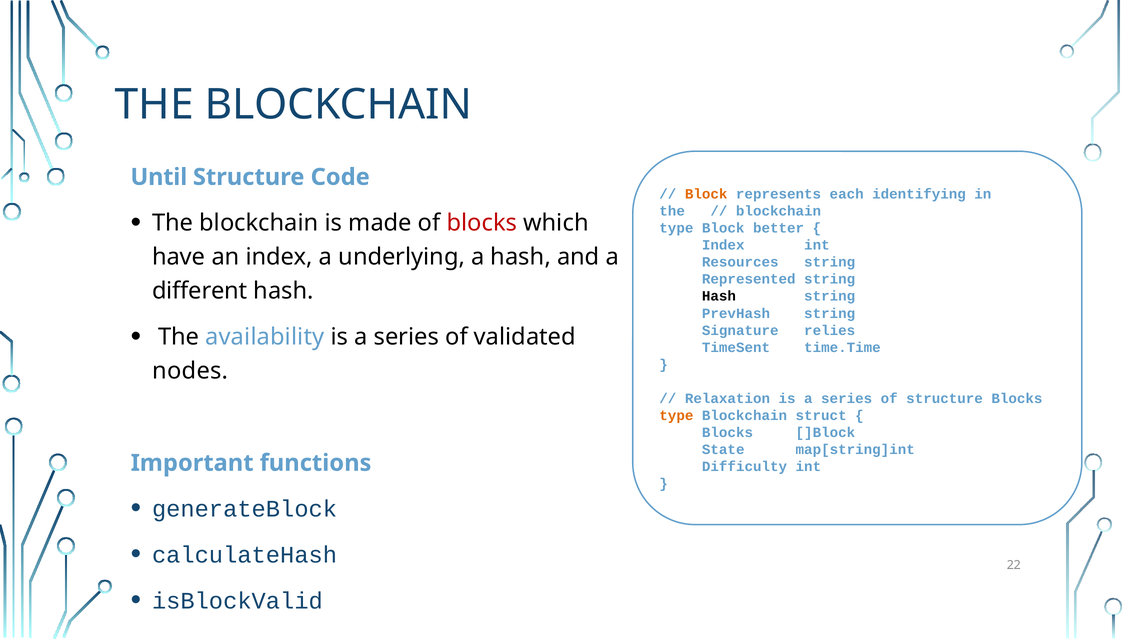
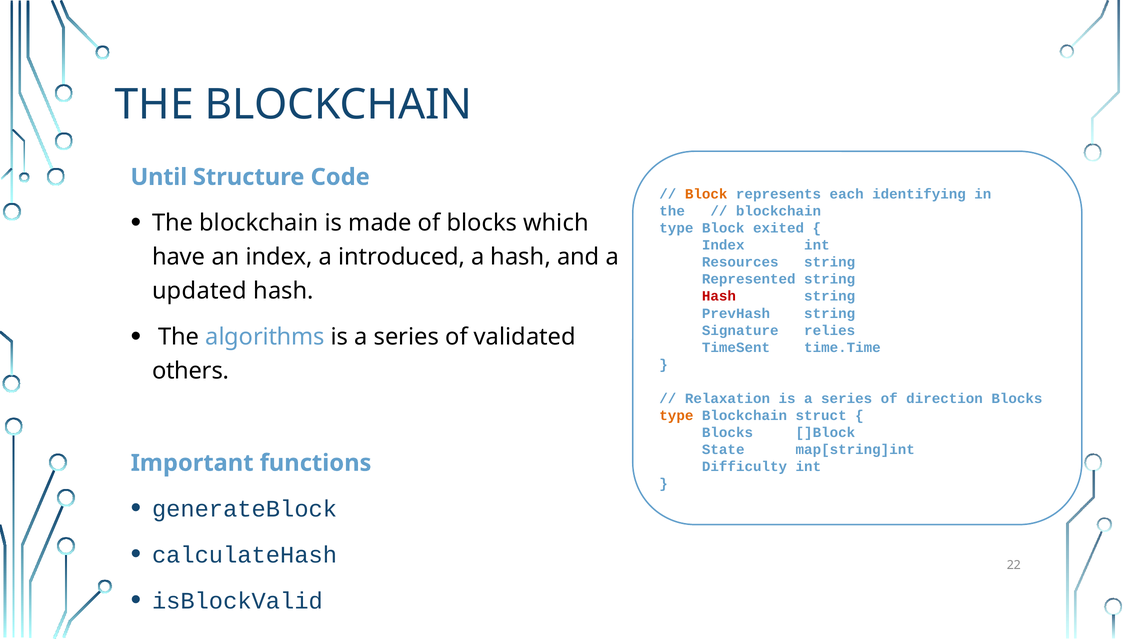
blocks colour: red -> black (482, 223)
better: better -> exited (779, 228)
underlying: underlying -> introduced (402, 257)
different: different -> updated (200, 291)
Hash colour: black -> red (719, 296)
availability: availability -> algorithms (265, 337)
nodes: nodes -> others (191, 371)
of structure: structure -> direction (945, 399)
